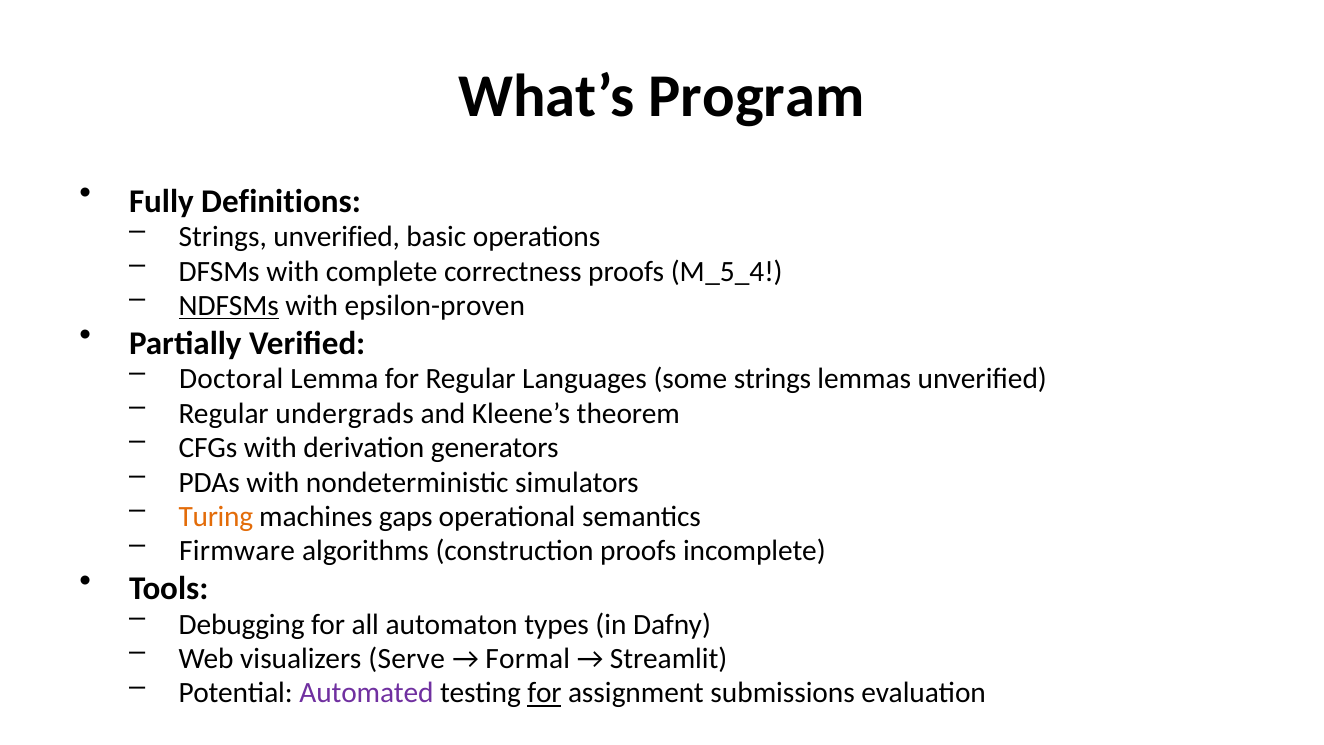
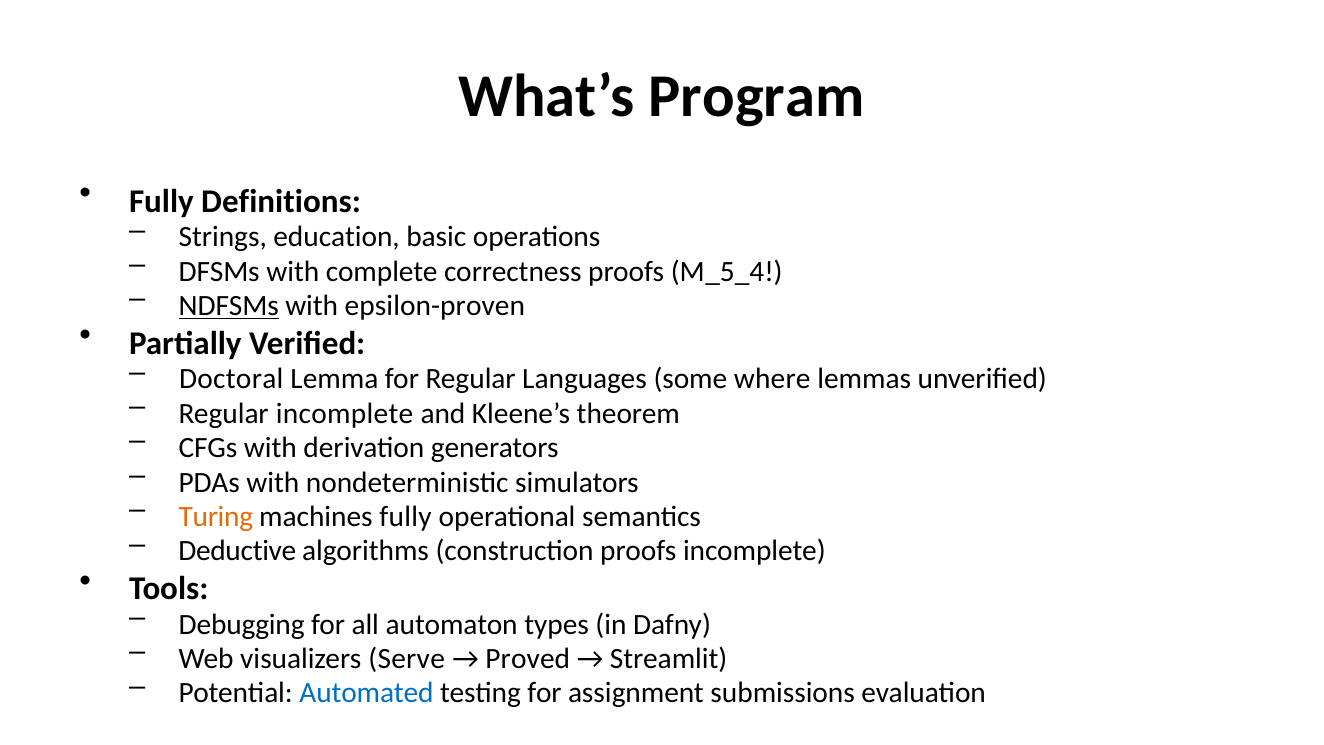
Strings unverified: unverified -> education (337, 237)
some strings: strings -> where (772, 379)
Regular undergrads: undergrads -> incomplete (345, 413)
machines gaps: gaps -> fully (405, 517)
Firmware: Firmware -> Deductive (237, 551)
Formal: Formal -> Proved (528, 659)
Automated colour: purple -> blue (367, 693)
for underline: present -> none (544, 693)
